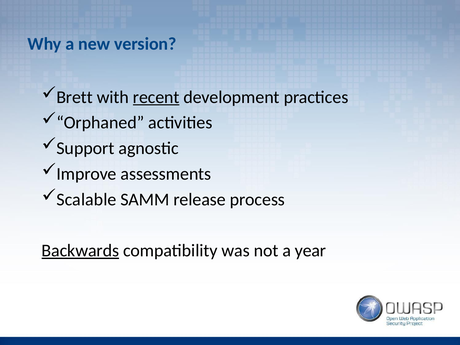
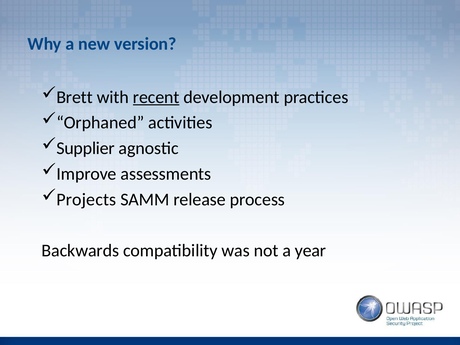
Support: Support -> Supplier (86, 148)
Scalable: Scalable -> Projects (86, 199)
Backwards underline: present -> none (80, 251)
